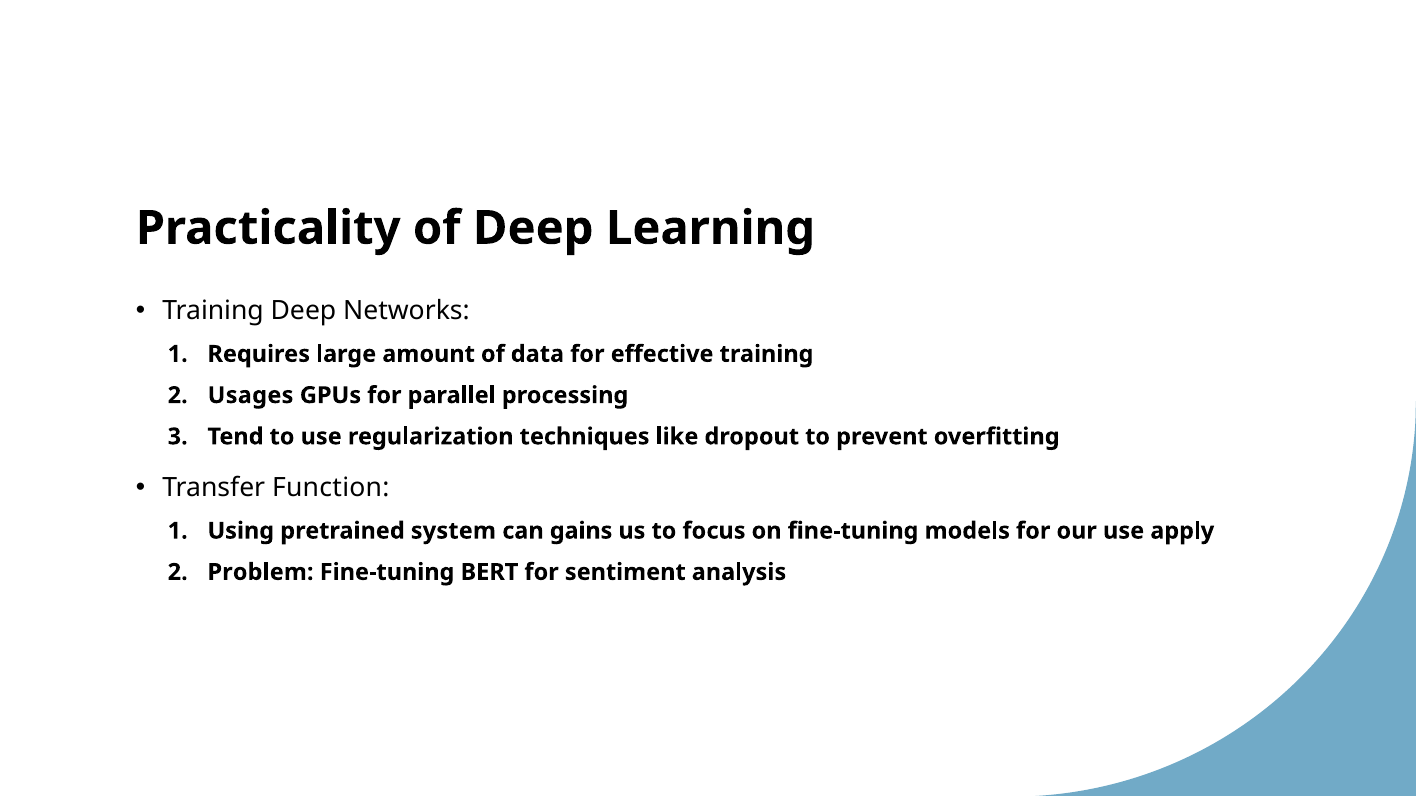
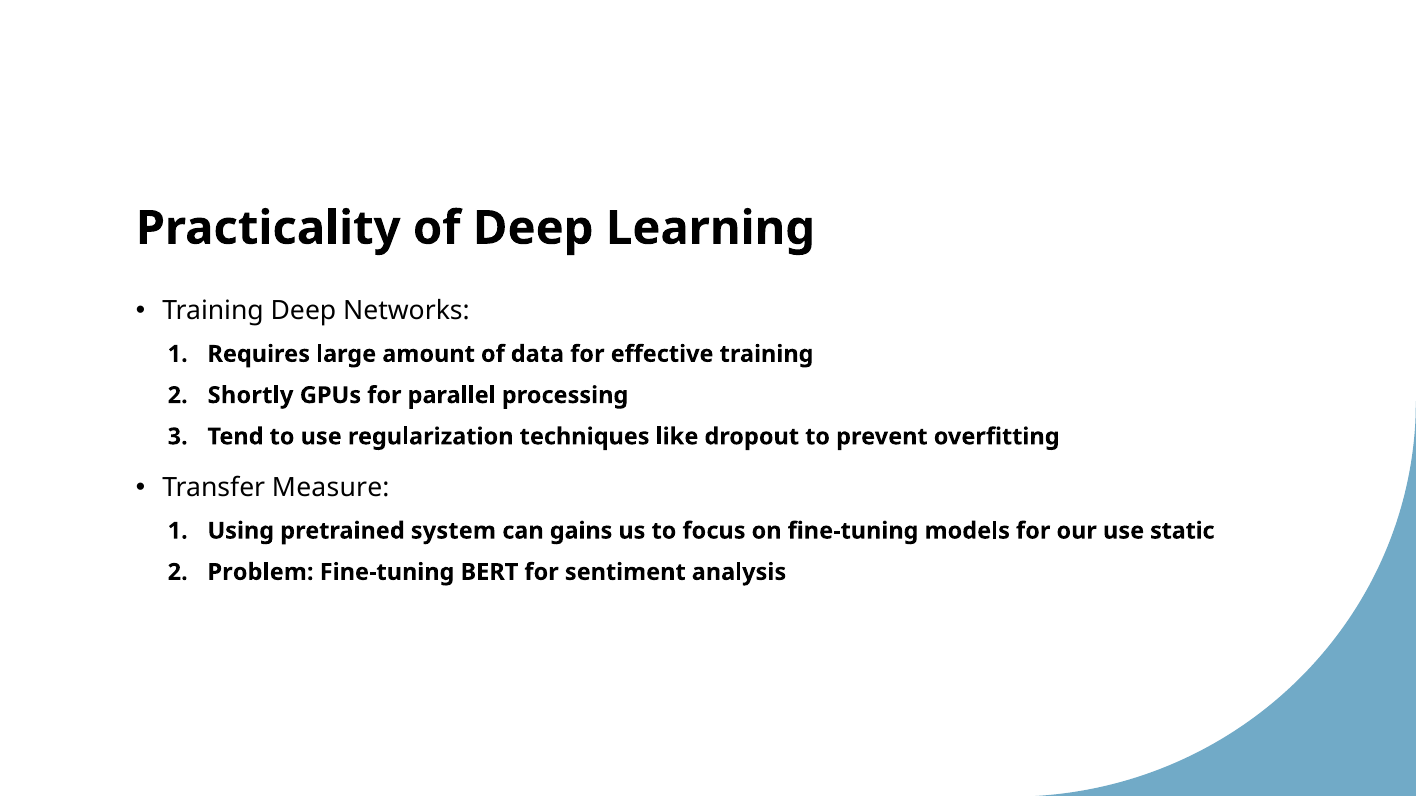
Usages: Usages -> Shortly (251, 396)
Function: Function -> Measure (331, 488)
apply: apply -> static (1182, 531)
